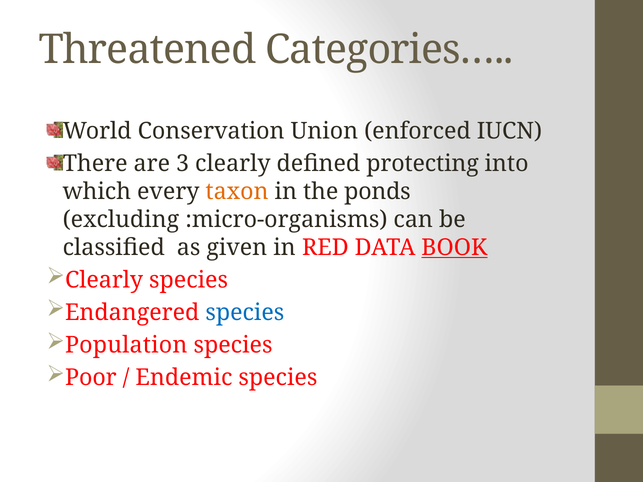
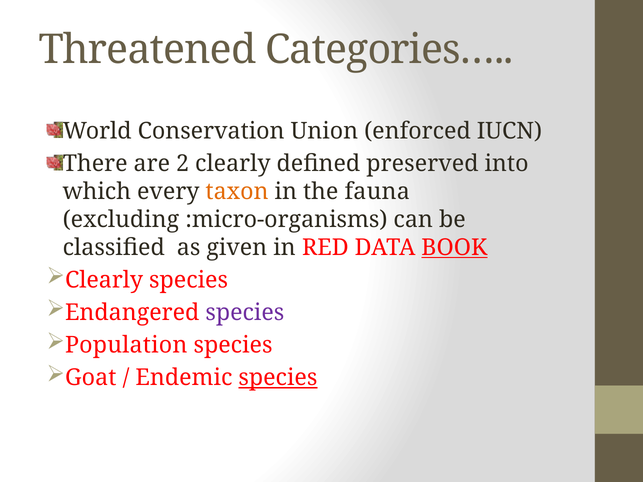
3: 3 -> 2 (183, 164)
protecting: protecting -> preserved (422, 164)
ponds: ponds -> fauna (377, 192)
species colour: blue -> purple (245, 313)
Poor: Poor -> Goat (91, 378)
species underline: none -> present (278, 378)
